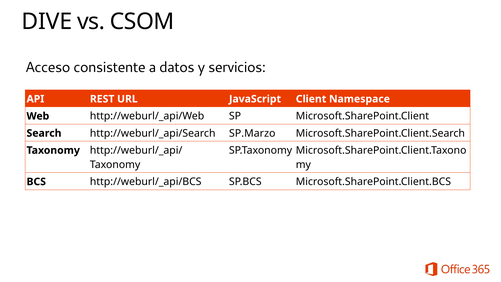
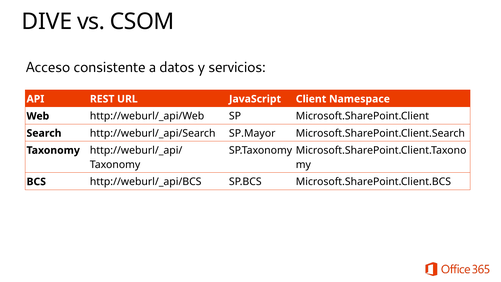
SP.Marzo: SP.Marzo -> SP.Mayor (252, 133)
